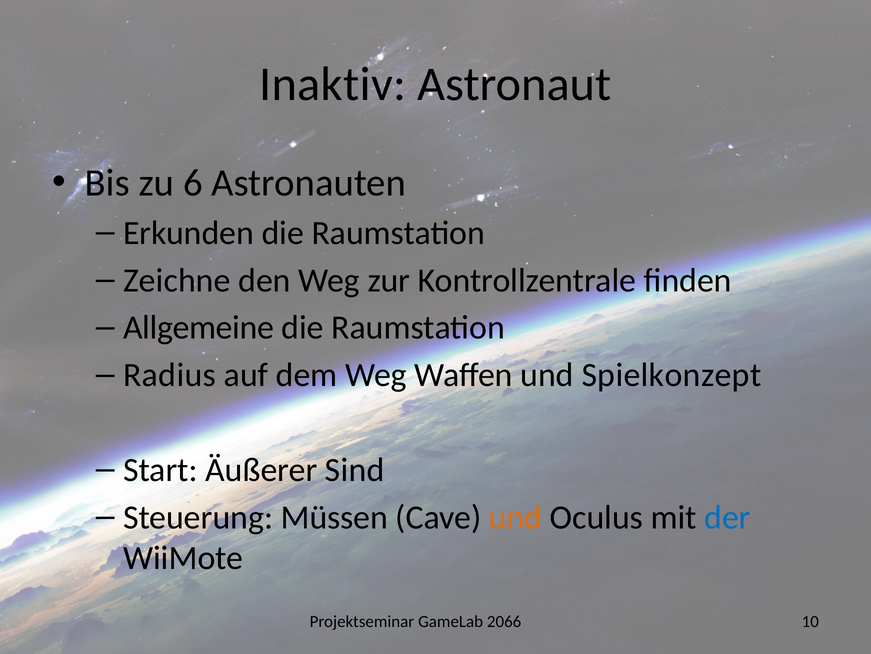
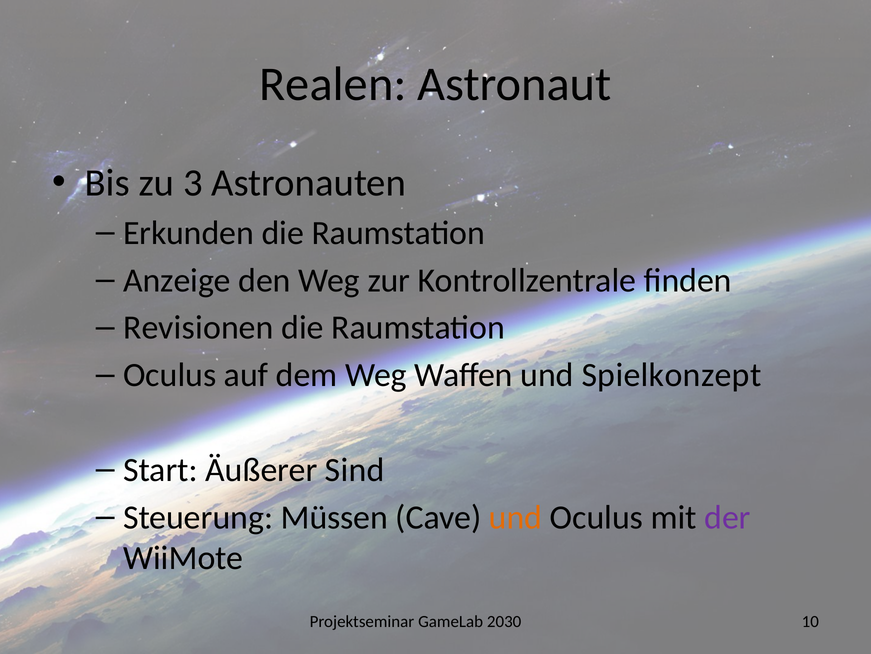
Inaktiv: Inaktiv -> Realen (333, 84)
6: 6 -> 3 (193, 183)
Zeichne: Zeichne -> Anzeige (177, 280)
Allgemeine: Allgemeine -> Revisionen (198, 327)
Radius: Radius -> Oculus (170, 375)
der colour: blue -> purple (728, 517)
2066: 2066 -> 2030 (504, 621)
